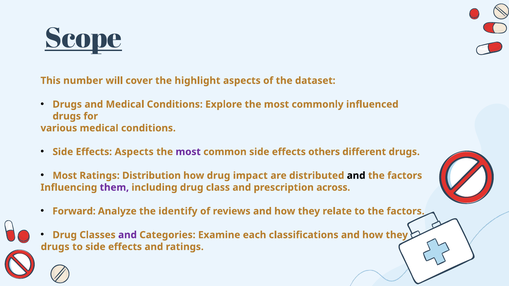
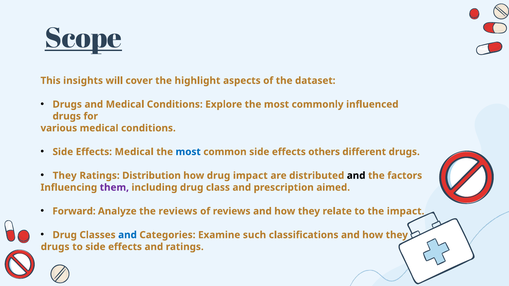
number: number -> insights (83, 81)
Effects Aspects: Aspects -> Medical (134, 152)
most colour: purple -> blue (188, 152)
Most: Most -> They (65, 176)
across: across -> aimed (333, 188)
the identify: identify -> reviews (178, 211)
to the factors: factors -> impact (406, 211)
and colour: purple -> blue (127, 235)
each: each -> such (255, 235)
